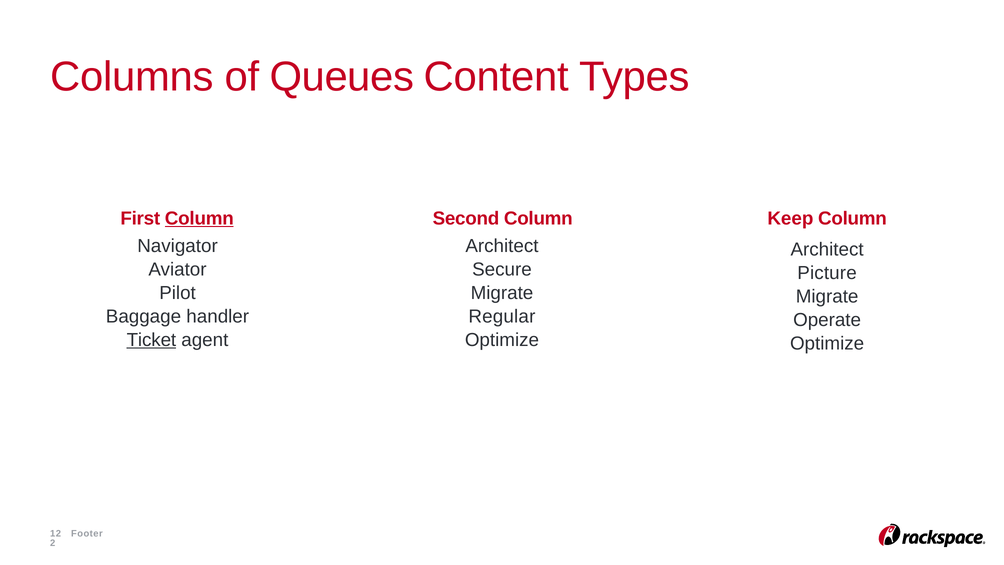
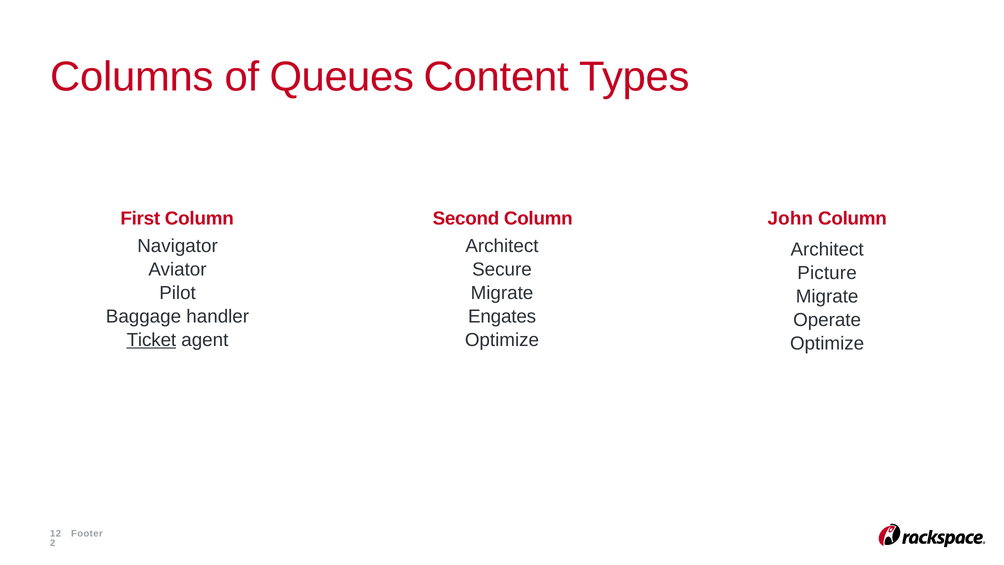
Column underline: present -> none (199, 218)
Keep: Keep -> John (790, 218)
Regular: Regular -> Engates (502, 316)
